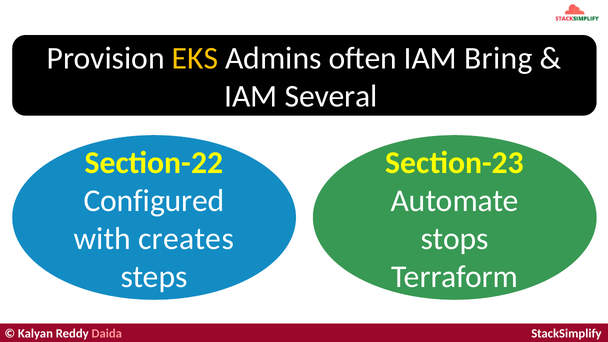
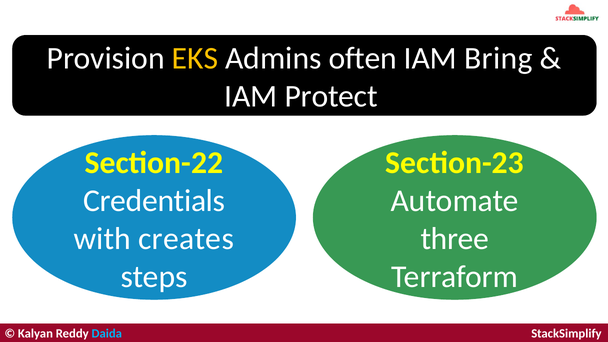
Several: Several -> Protect (331, 97)
Configured: Configured -> Credentials (154, 201)
stops: stops -> three (455, 239)
Daida colour: pink -> light blue (107, 334)
